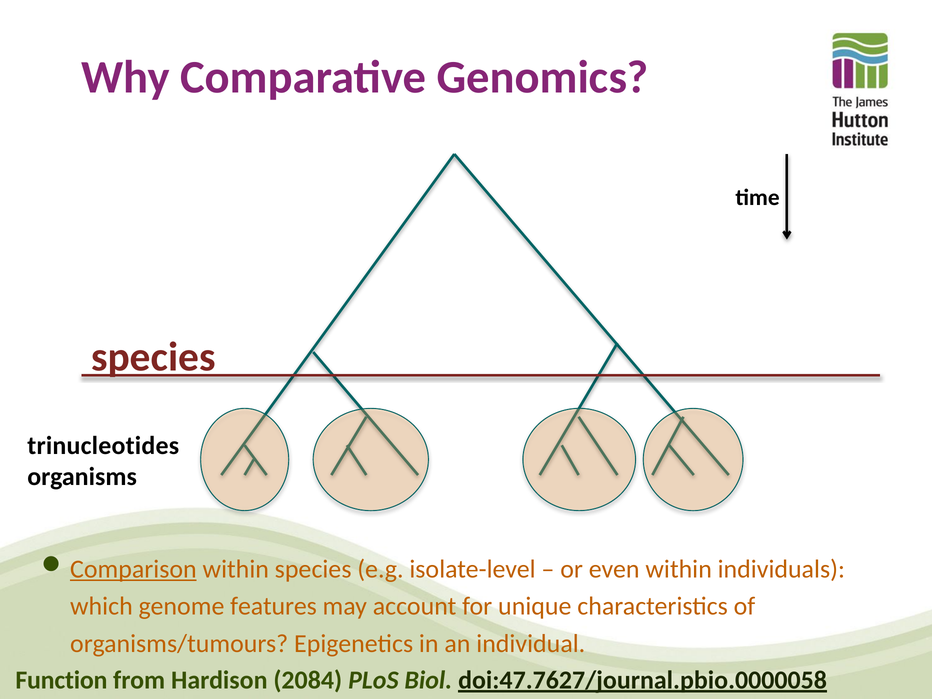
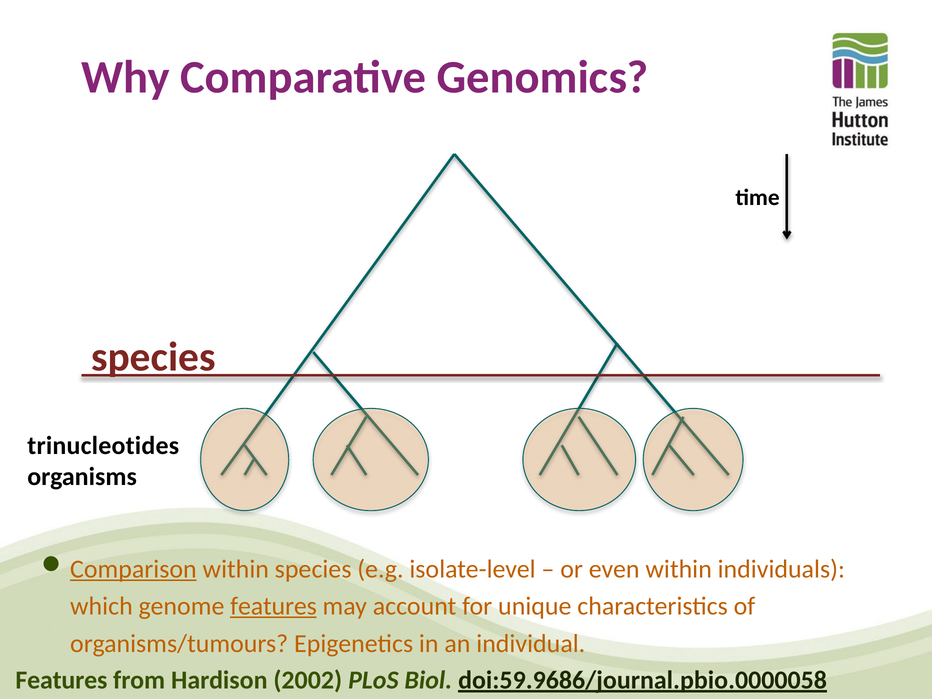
features underline: none -> present (274, 606)
Function: Function -> Features (61, 680)
2084: 2084 -> 2002 (308, 680)
doi:47.7627/journal.pbio.0000058: doi:47.7627/journal.pbio.0000058 -> doi:59.9686/journal.pbio.0000058 (643, 680)
